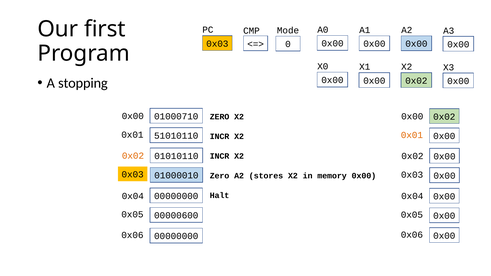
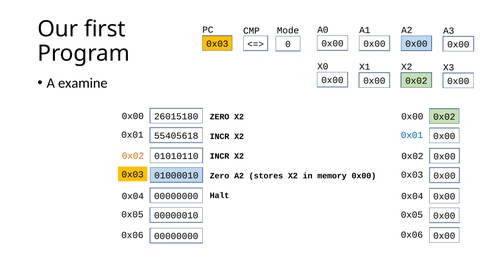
stopping: stopping -> examine (83, 83)
01000710: 01000710 -> 26015180 (176, 116)
0x01 colour: orange -> blue (412, 135)
51010110: 51010110 -> 55405618 (176, 136)
00000600: 00000600 -> 00000010 (176, 216)
